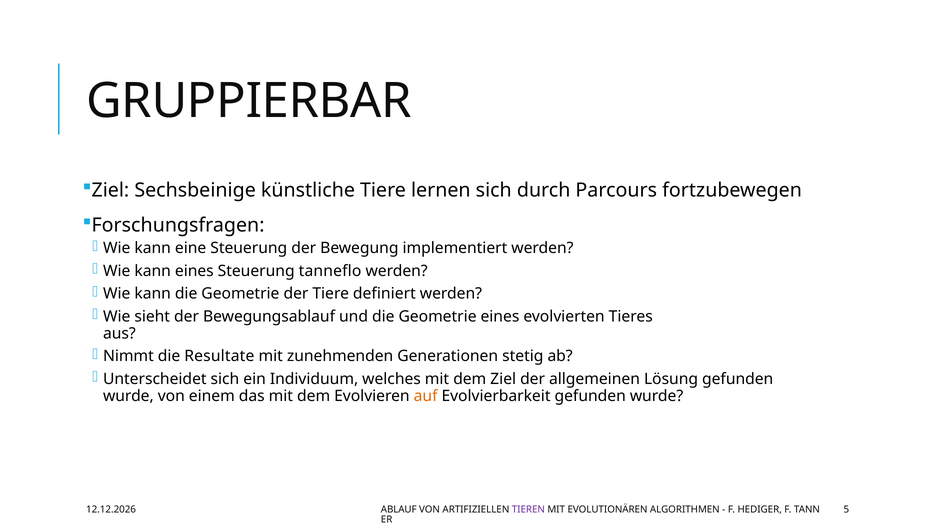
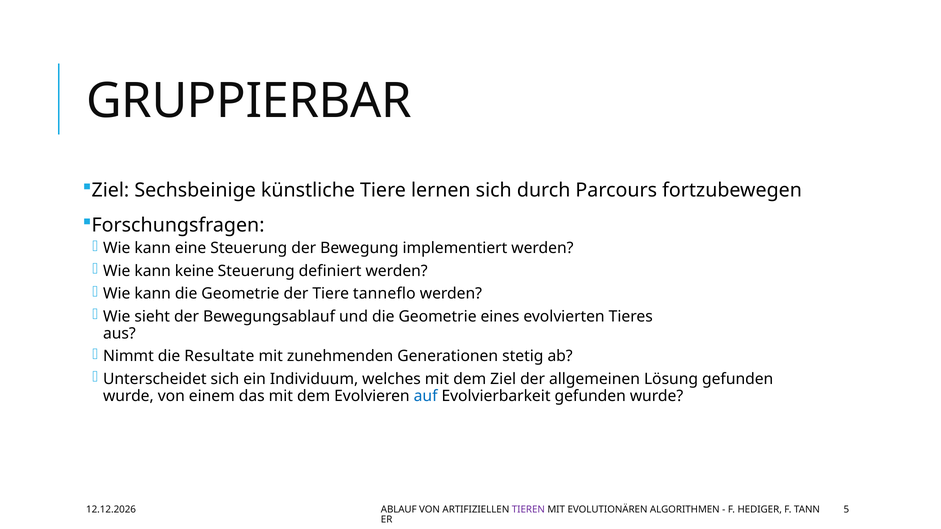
kann eines: eines -> keine (194, 271)
tanneflo: tanneflo -> definiert (330, 271)
definiert: definiert -> tanneflo (384, 294)
auf colour: orange -> blue (426, 396)
